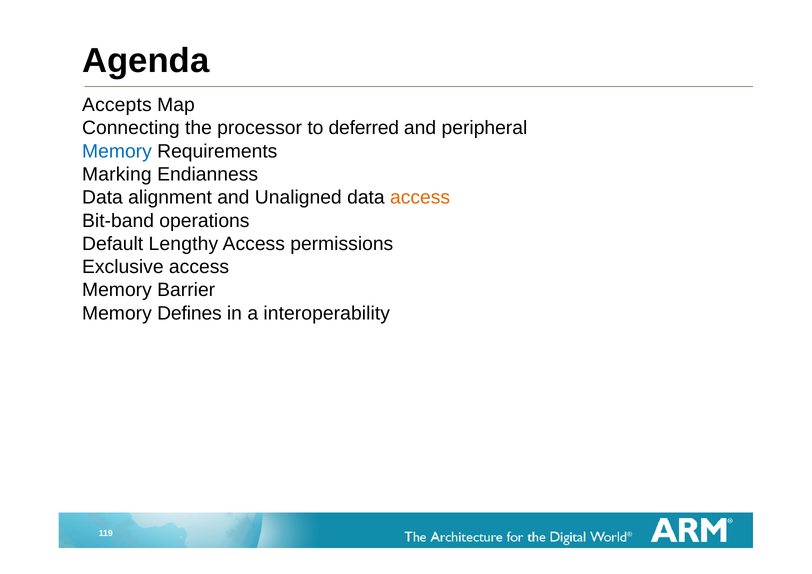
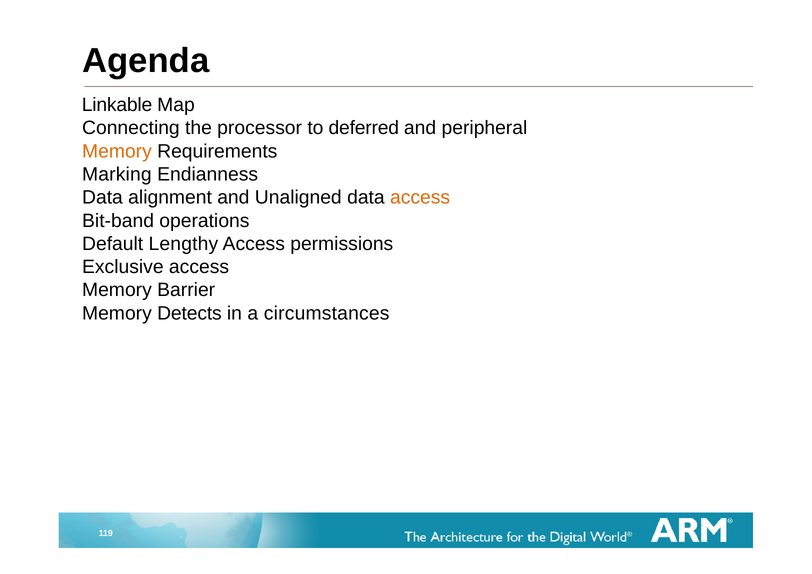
Accepts: Accepts -> Linkable (117, 105)
Memory colour: blue -> orange (117, 151)
Defines: Defines -> Detects (189, 313)
interoperability: interoperability -> circumstances (327, 313)
